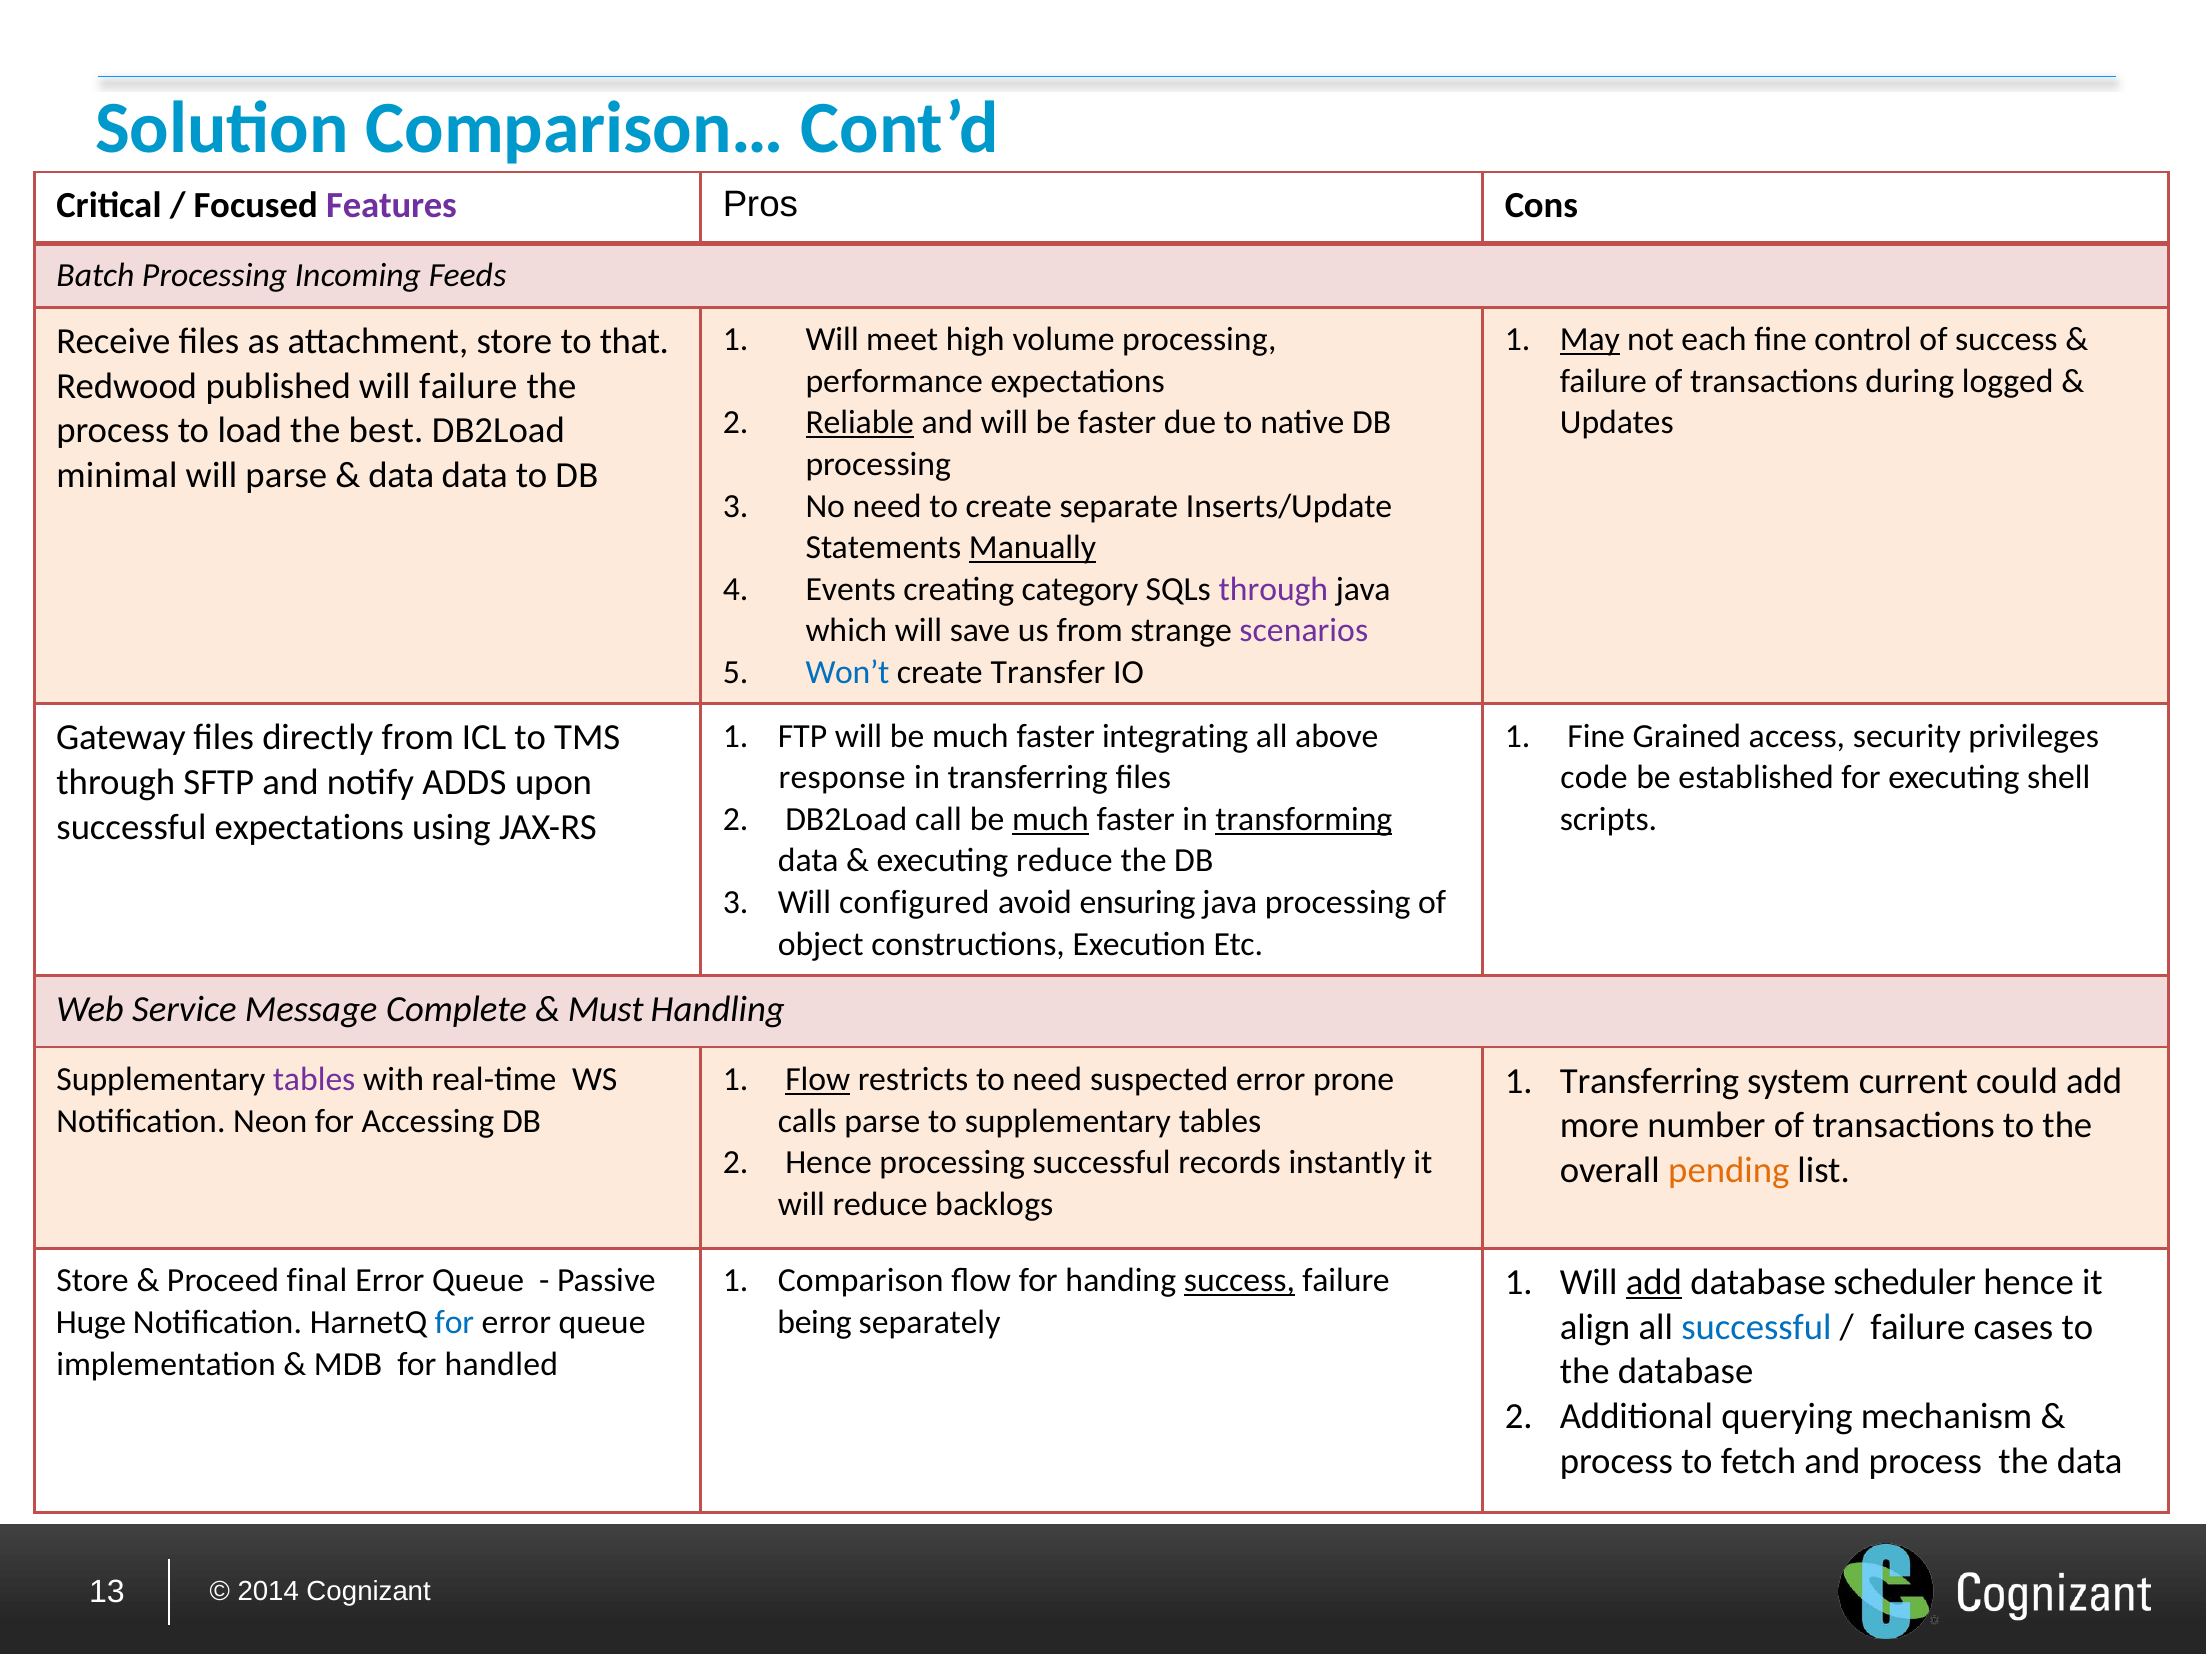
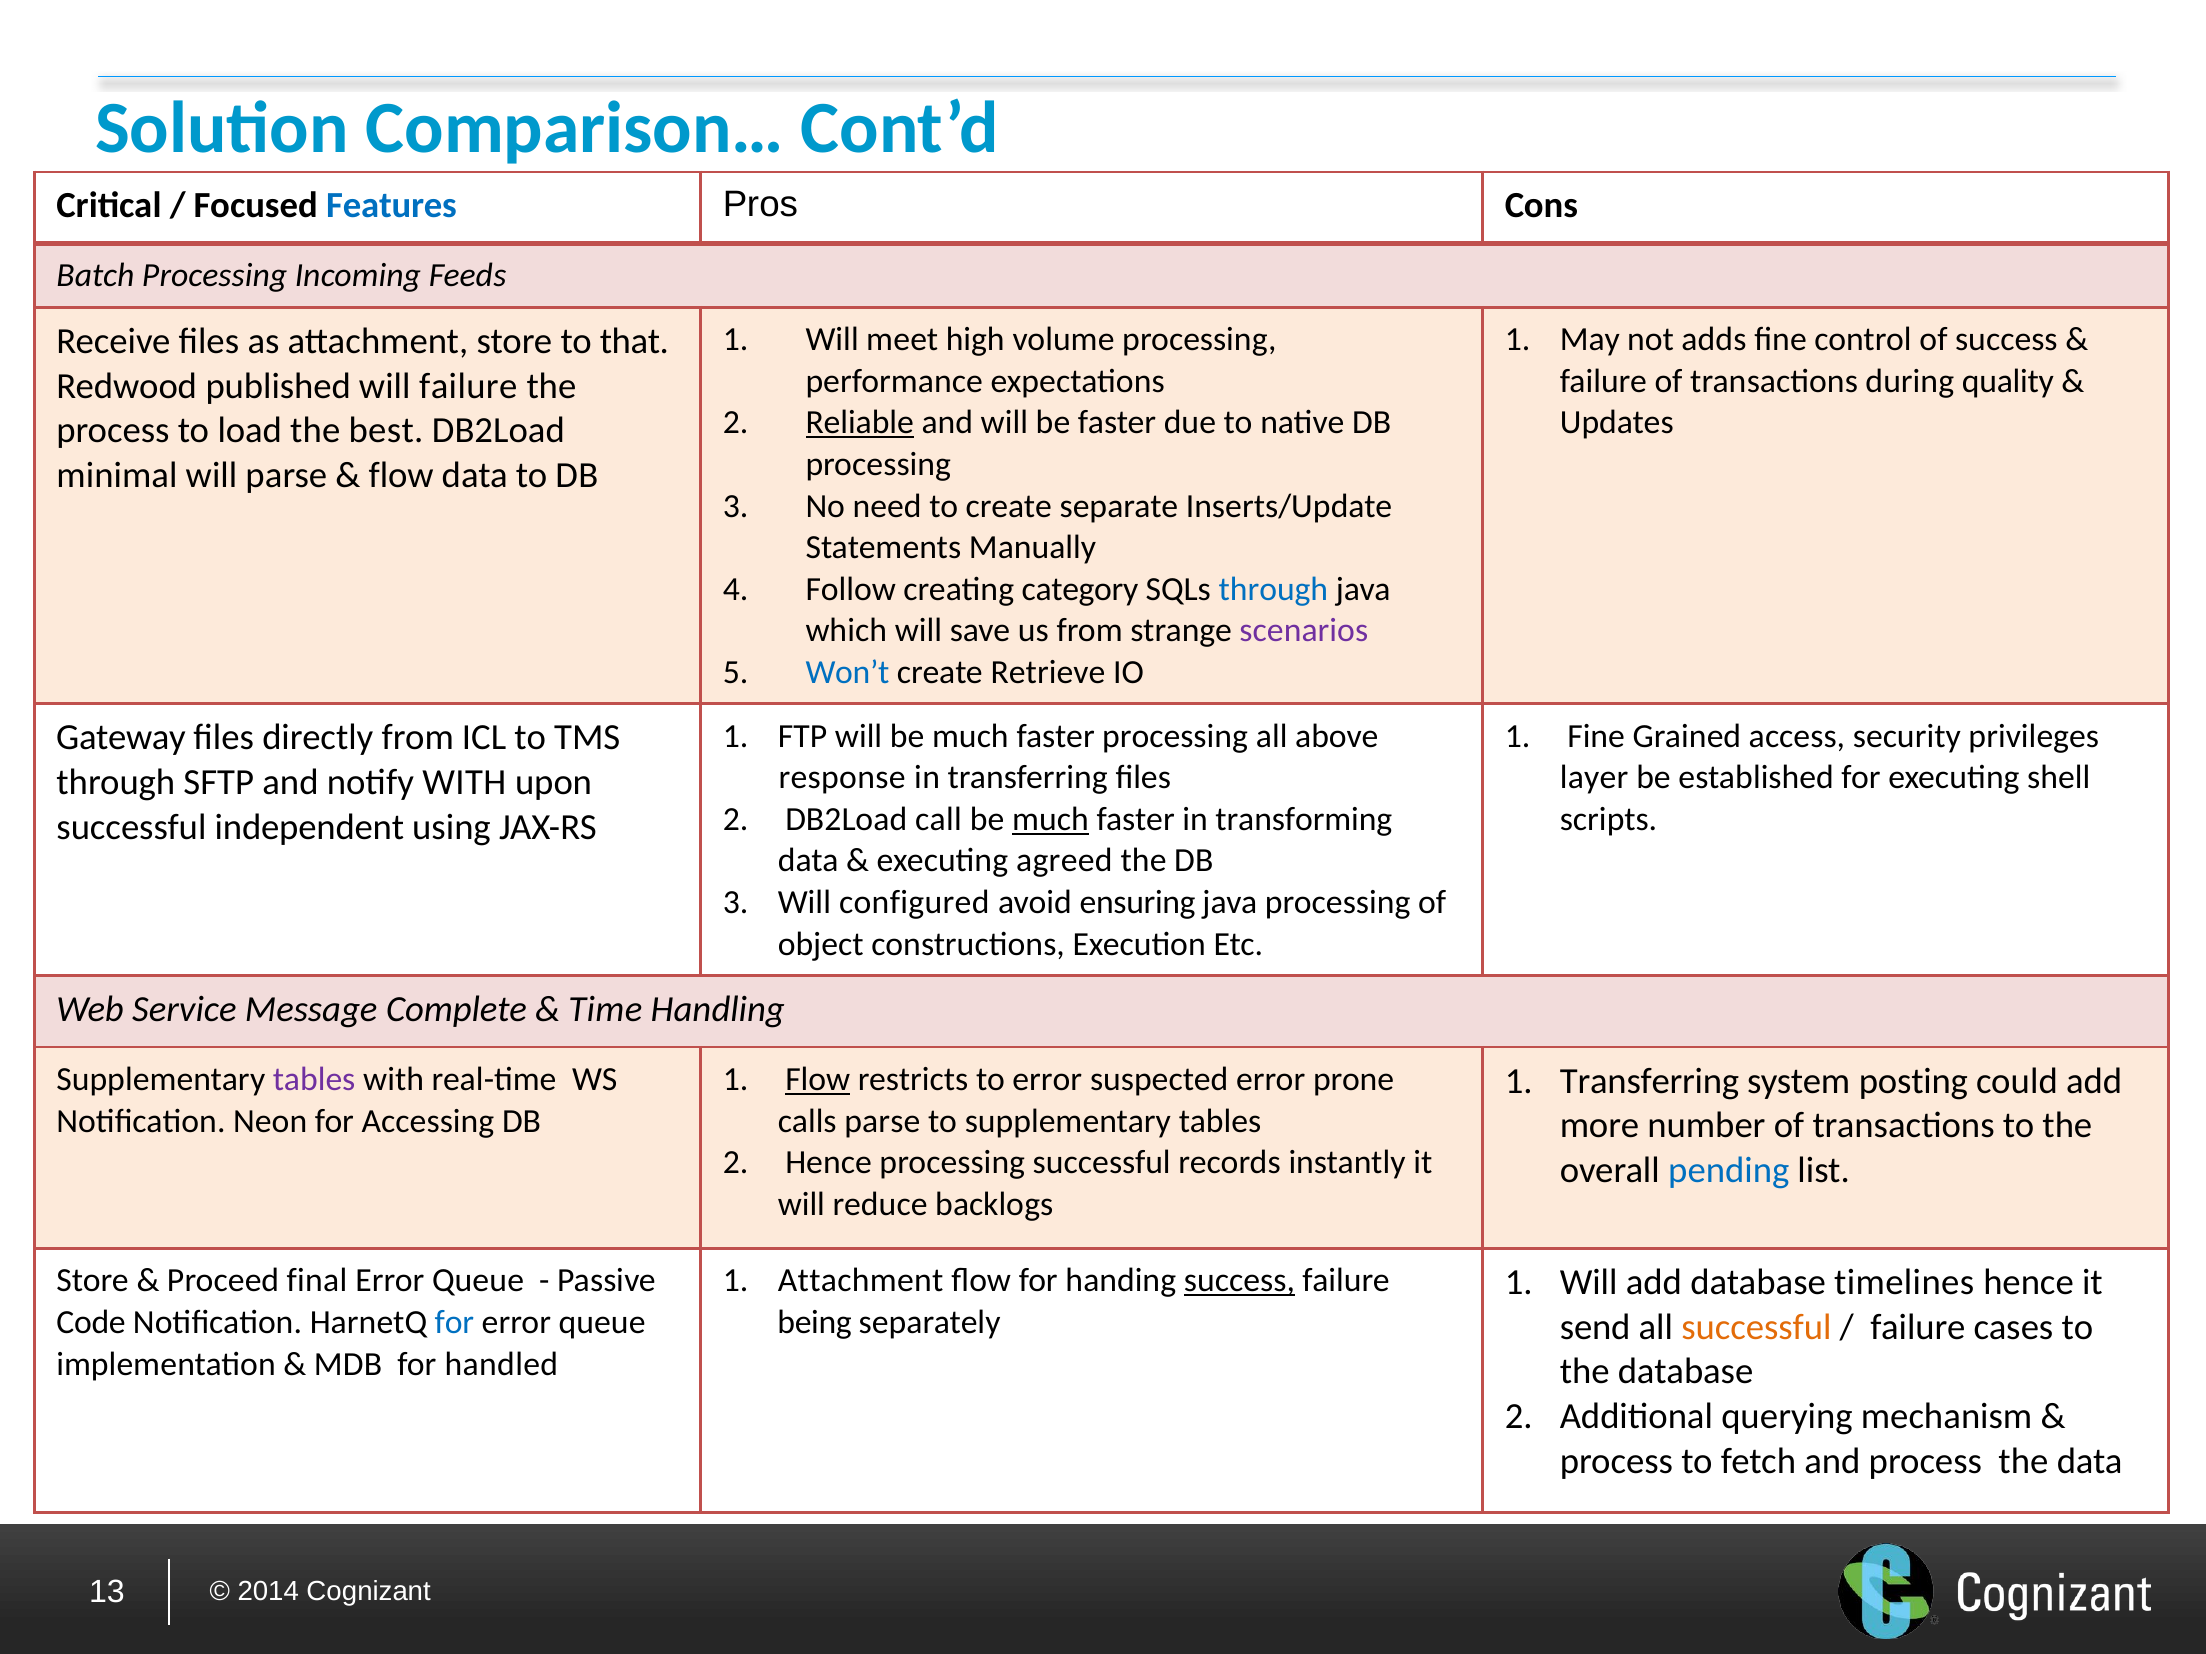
Features colour: purple -> blue (391, 206)
May underline: present -> none (1590, 340)
each: each -> adds (1714, 340)
logged: logged -> quality (2008, 381)
data: data -> flow (401, 476)
Manually underline: present -> none (1033, 548)
Events: Events -> Follow (851, 589)
through colour: purple -> blue (1273, 589)
Transfer: Transfer -> Retrieve (1048, 672)
faster integrating: integrating -> processing (1175, 736)
code: code -> layer (1594, 778)
notify ADDS: ADDS -> WITH (464, 783)
transforming underline: present -> none (1304, 819)
successful expectations: expectations -> independent (309, 827)
executing reduce: reduce -> agreed (1064, 861)
Must: Must -> Time (605, 1009)
to need: need -> error (1047, 1080)
current: current -> posting (1913, 1081)
pending colour: orange -> blue (1729, 1171)
Comparison: Comparison -> Attachment (861, 1281)
add underline: present -> none (1654, 1283)
scheduler: scheduler -> timelines (1904, 1283)
Huge: Huge -> Code (91, 1323)
align: align -> send (1595, 1327)
successful colour: blue -> orange (1756, 1327)
